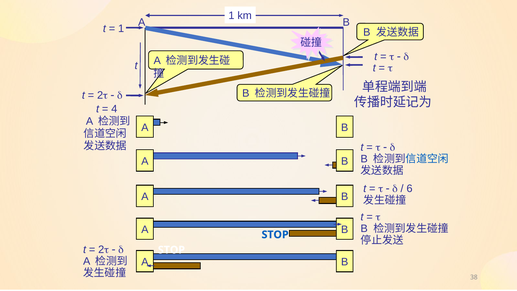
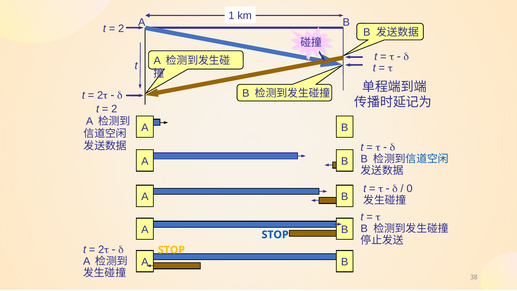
1: 1 -> 2 (121, 29)
4: 4 -> 2 (114, 109)
6: 6 -> 0 (410, 188)
STOP colour: white -> yellow (171, 250)
